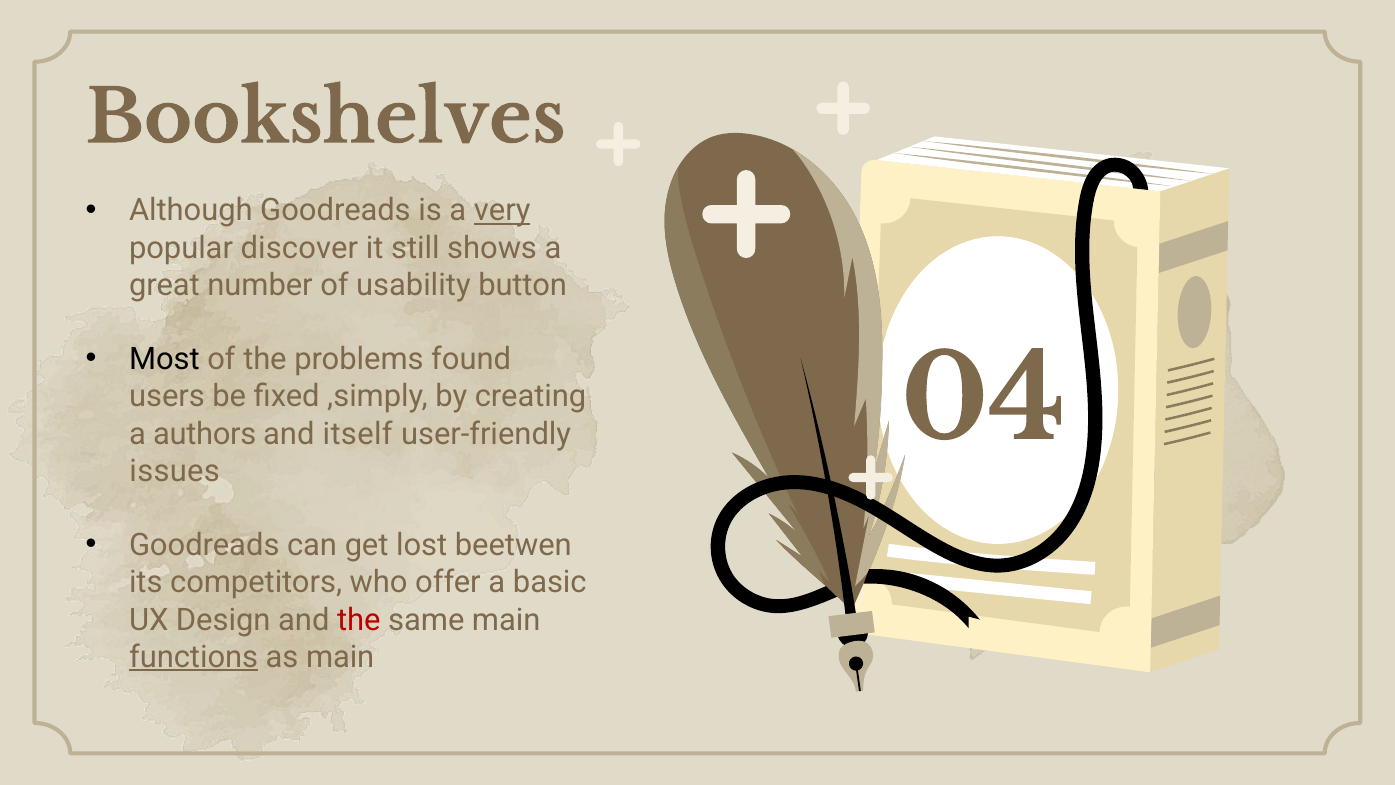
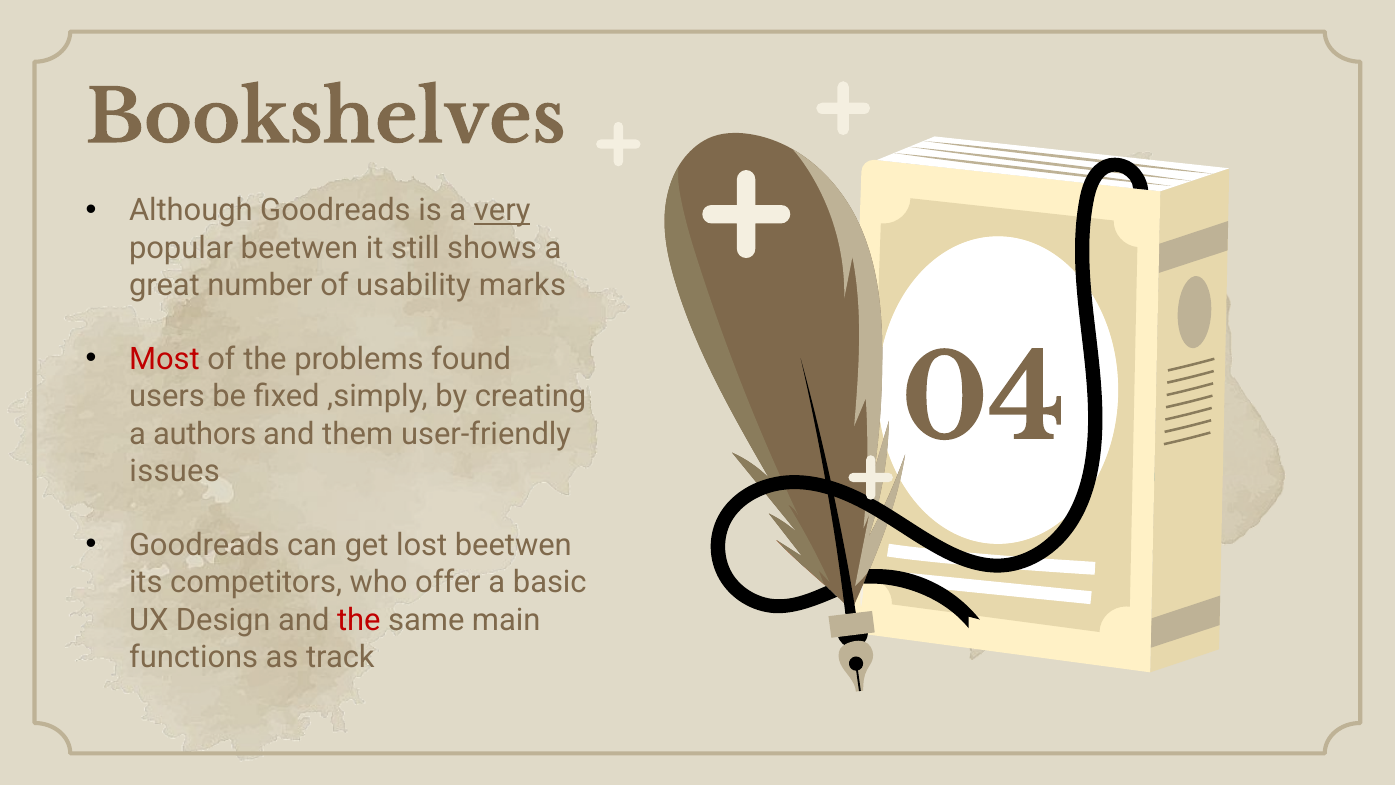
popular discover: discover -> beetwen (299, 248)
button: button -> marks (522, 285)
Most colour: black -> red (164, 359)
itself: itself -> them (358, 434)
functions underline: present -> none (194, 657)
as main: main -> track (340, 657)
